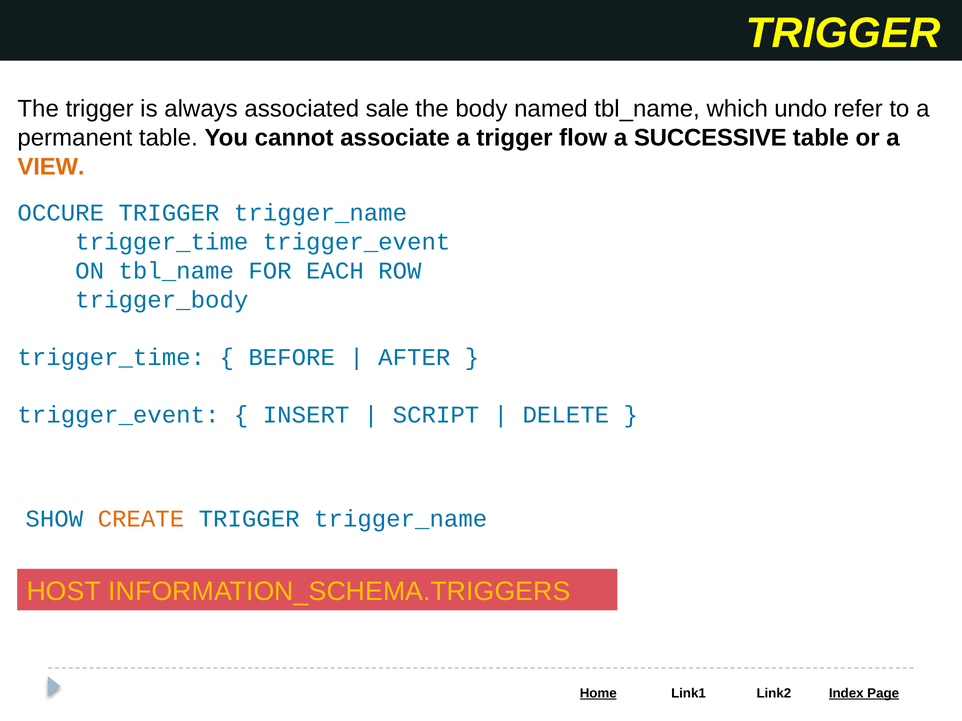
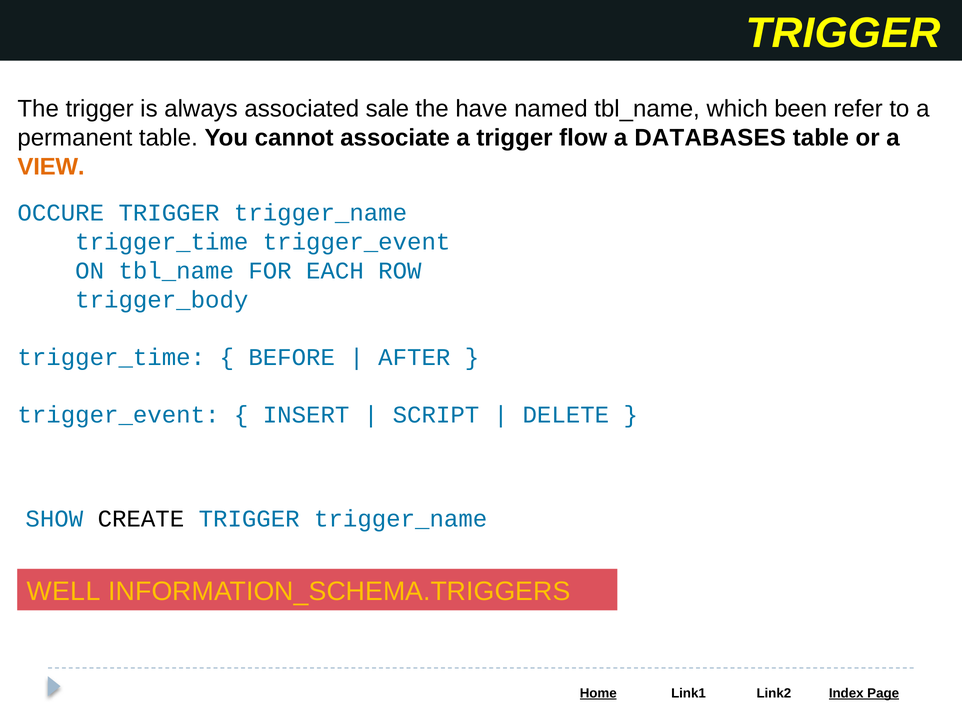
body: body -> have (481, 109)
undo: undo -> been (801, 109)
SUCCESSIVE: SUCCESSIVE -> DATABASES (710, 138)
CREATE colour: orange -> black (141, 519)
HOST: HOST -> WELL (64, 592)
